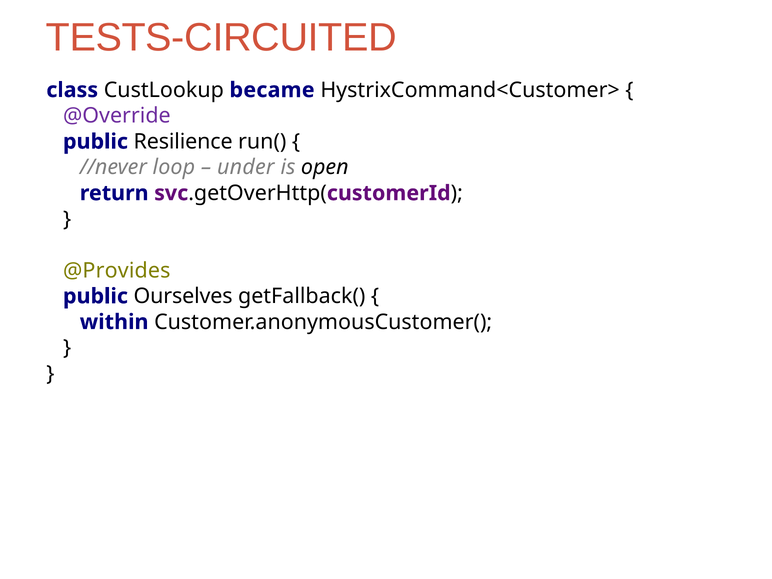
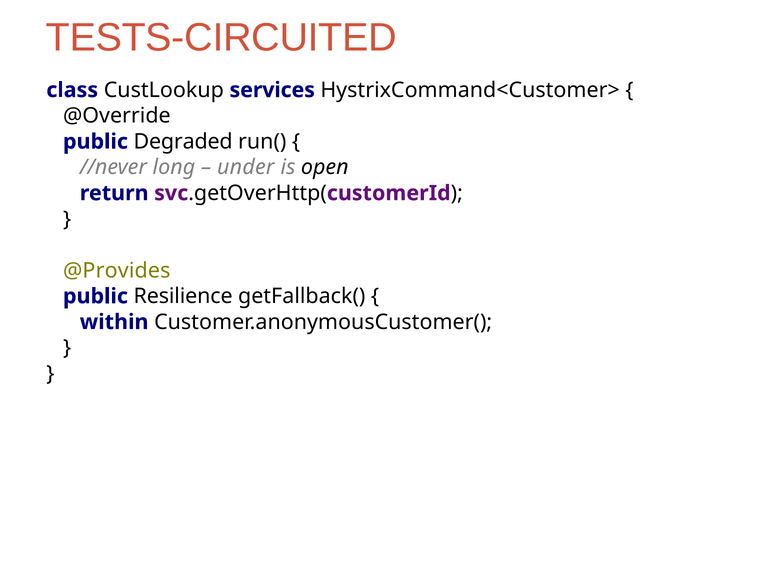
became: became -> services (272, 90)
@Override colour: purple -> black (117, 116)
Resilience: Resilience -> Degraded (183, 142)
loop: loop -> long (174, 167)
Ourselves: Ourselves -> Resilience (183, 296)
